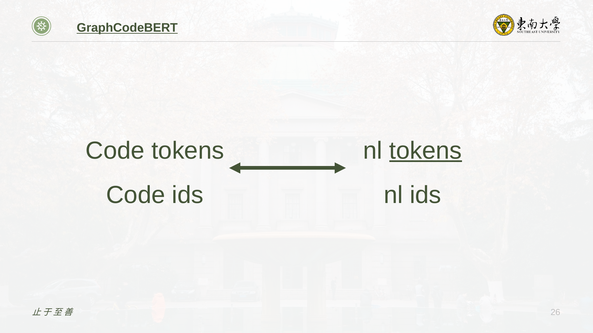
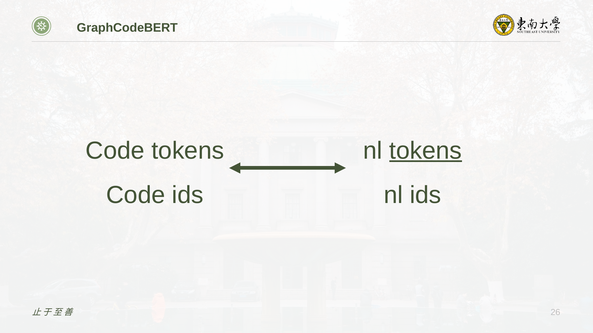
GraphCodeBERT underline: present -> none (127, 28)
